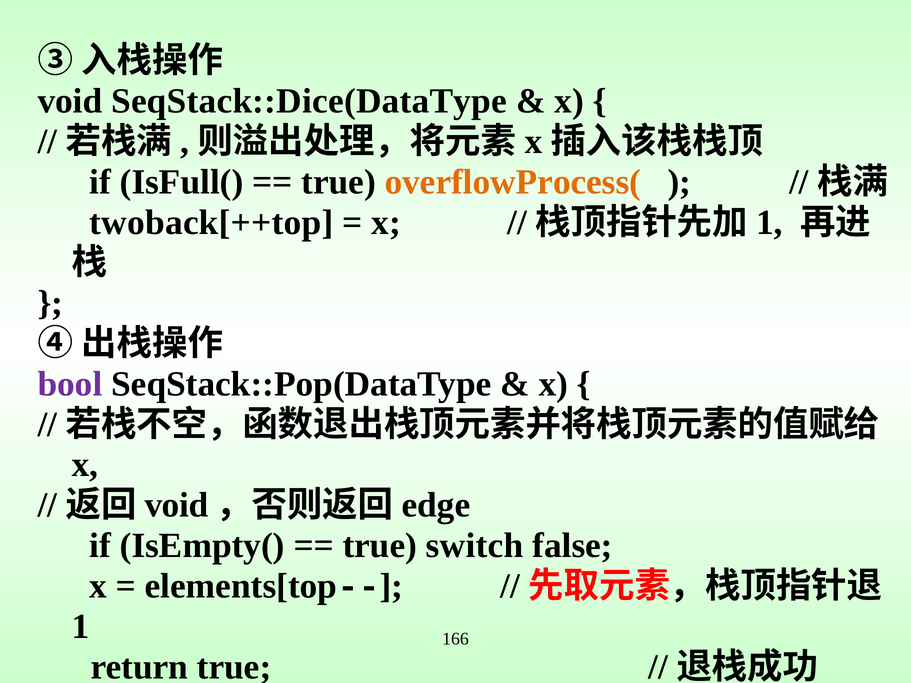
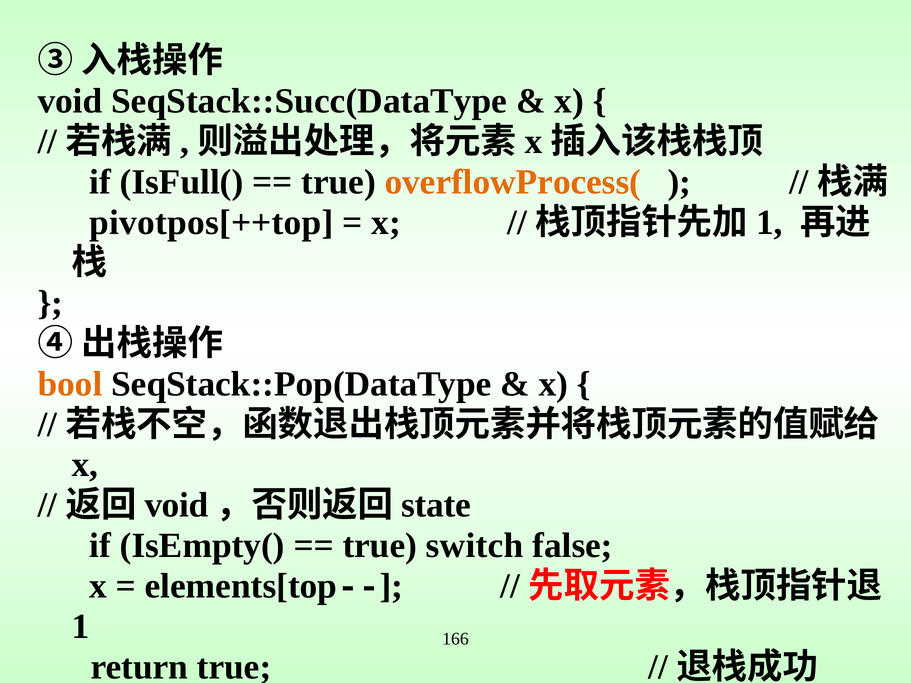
SeqStack::Dice(DataType: SeqStack::Dice(DataType -> SeqStack::Succ(DataType (309, 101)
twoback[++top: twoback[++top -> pivotpos[++top (211, 222)
bool colour: purple -> orange (70, 384)
edge: edge -> state (436, 505)
